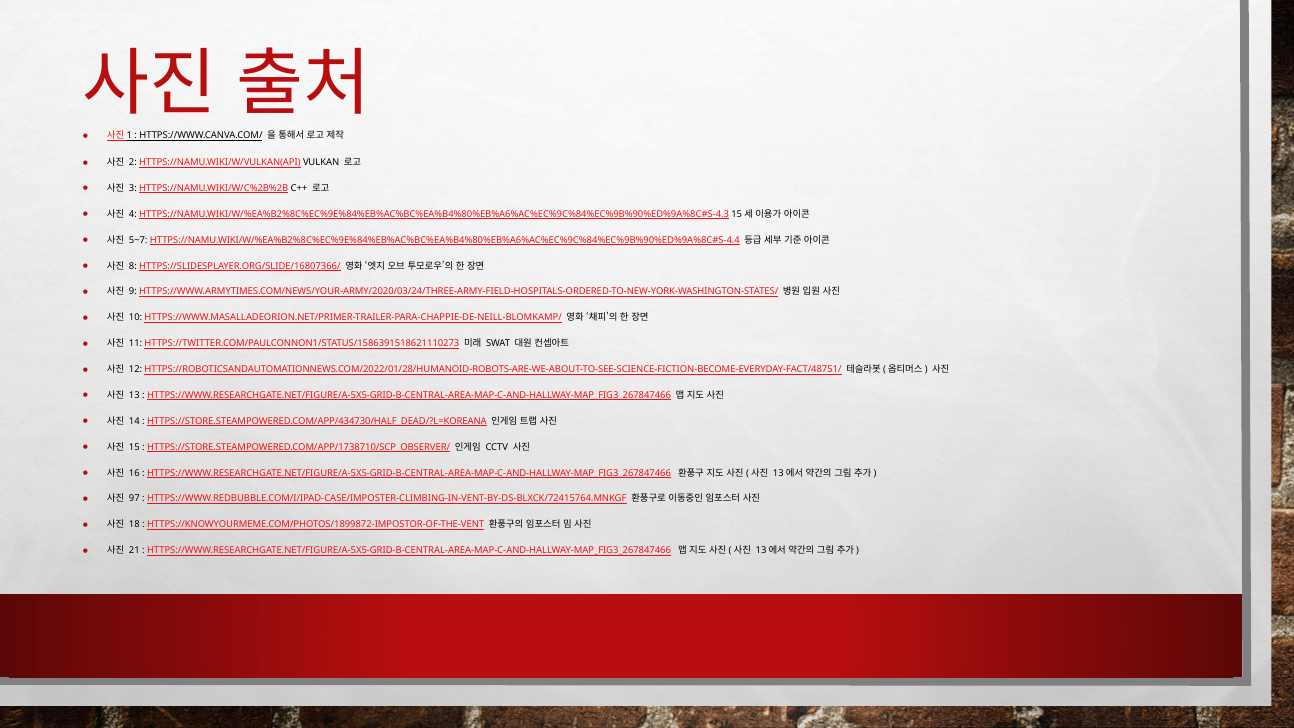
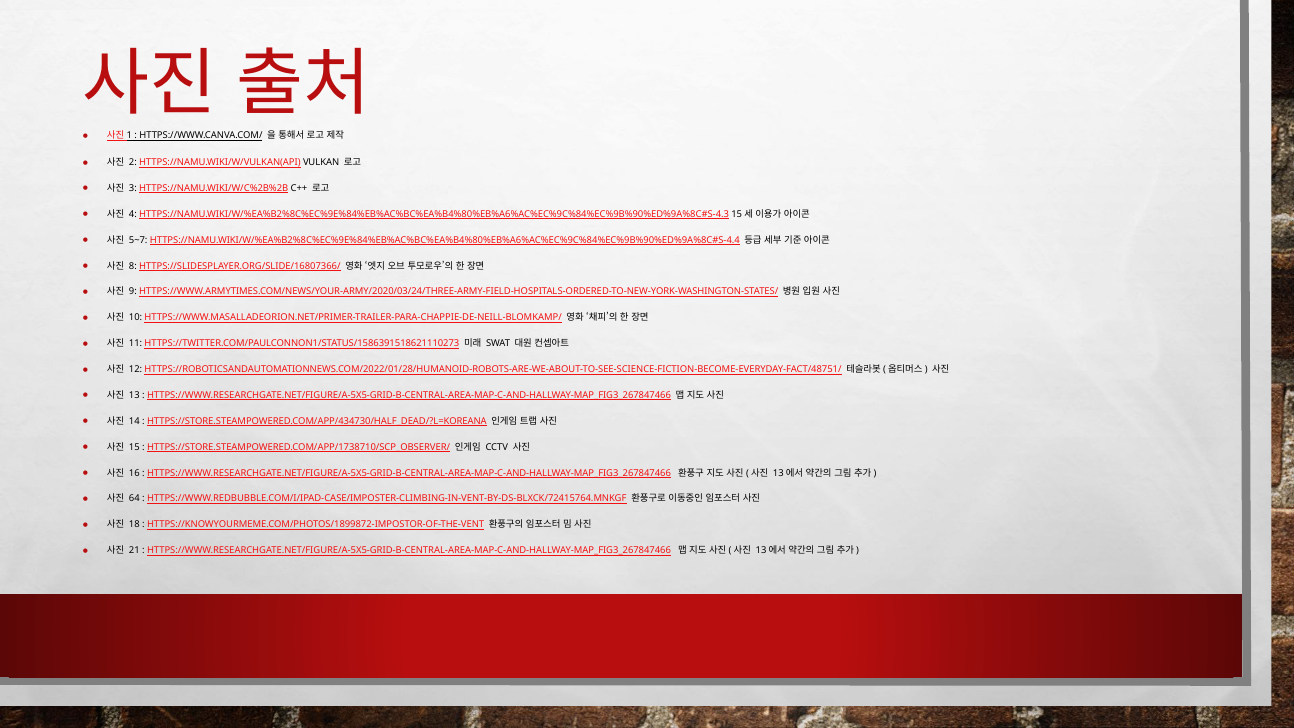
97: 97 -> 64 (134, 499)
